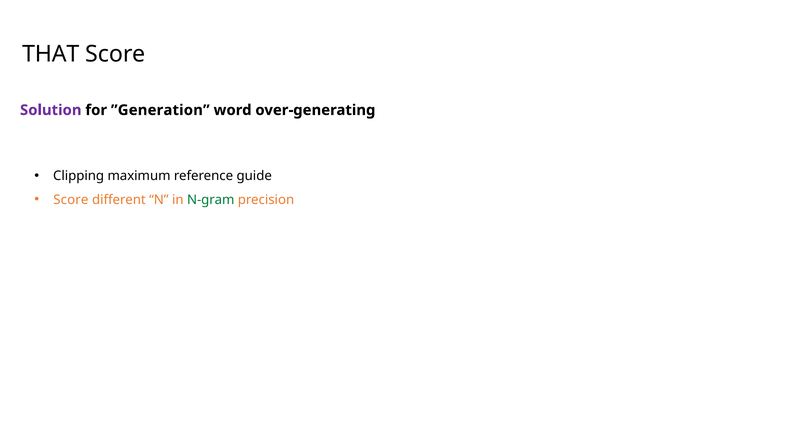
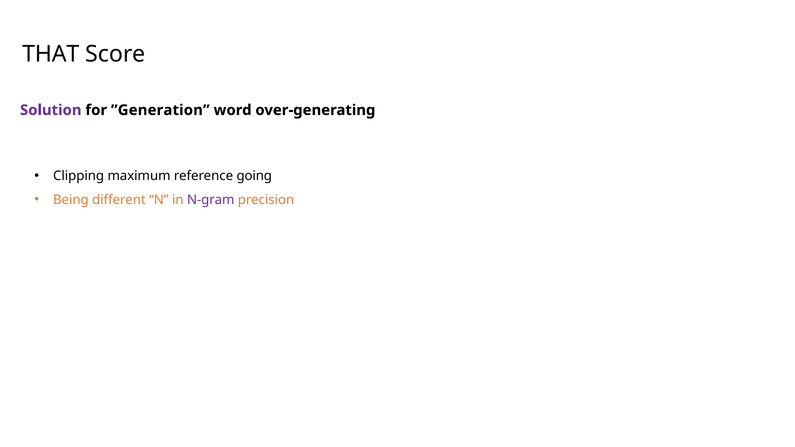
guide: guide -> going (254, 176)
Score: Score -> Being (71, 200)
N-gram colour: green -> purple (211, 200)
